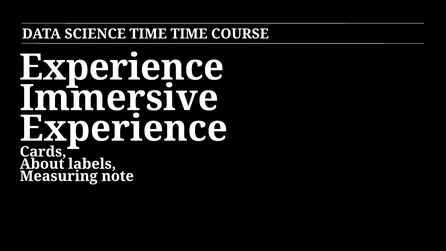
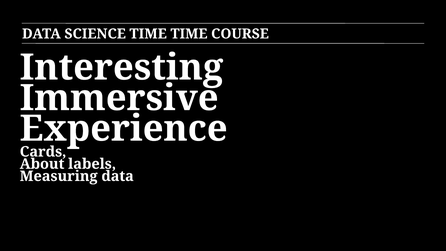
Experience: Experience -> Interesting (121, 67)
Measuring note: note -> data (118, 176)
